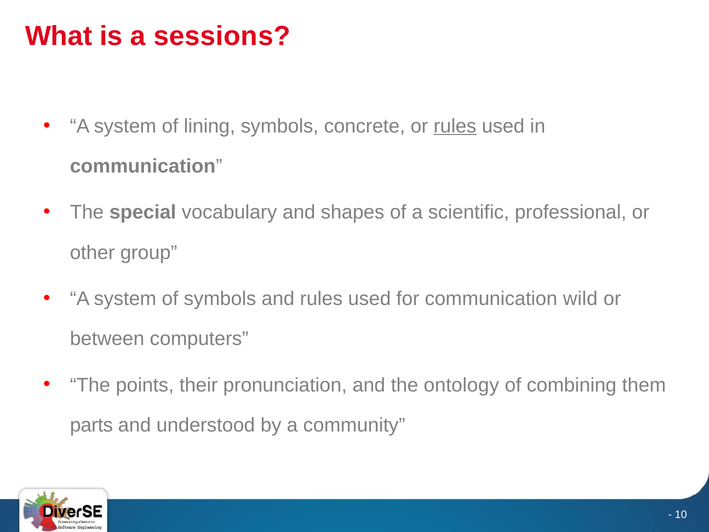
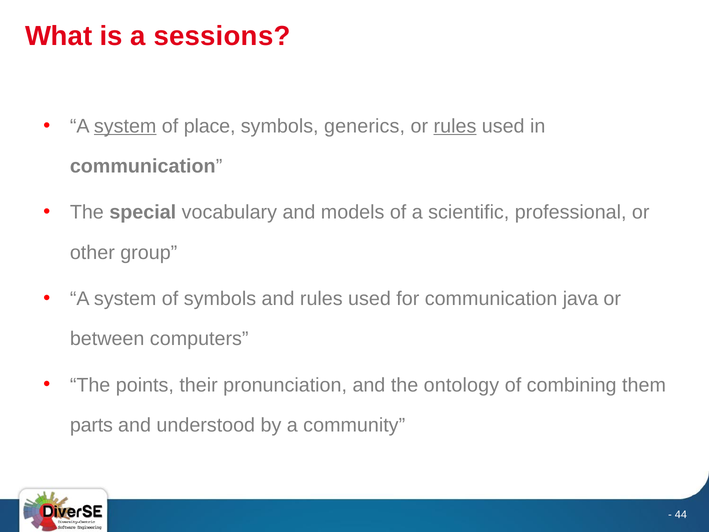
system underline: none -> present (125, 126)
lining: lining -> place (210, 126)
concrete: concrete -> generics (365, 126)
shapes: shapes -> models (353, 212)
wild: wild -> java (581, 299)
10: 10 -> 44 (681, 514)
